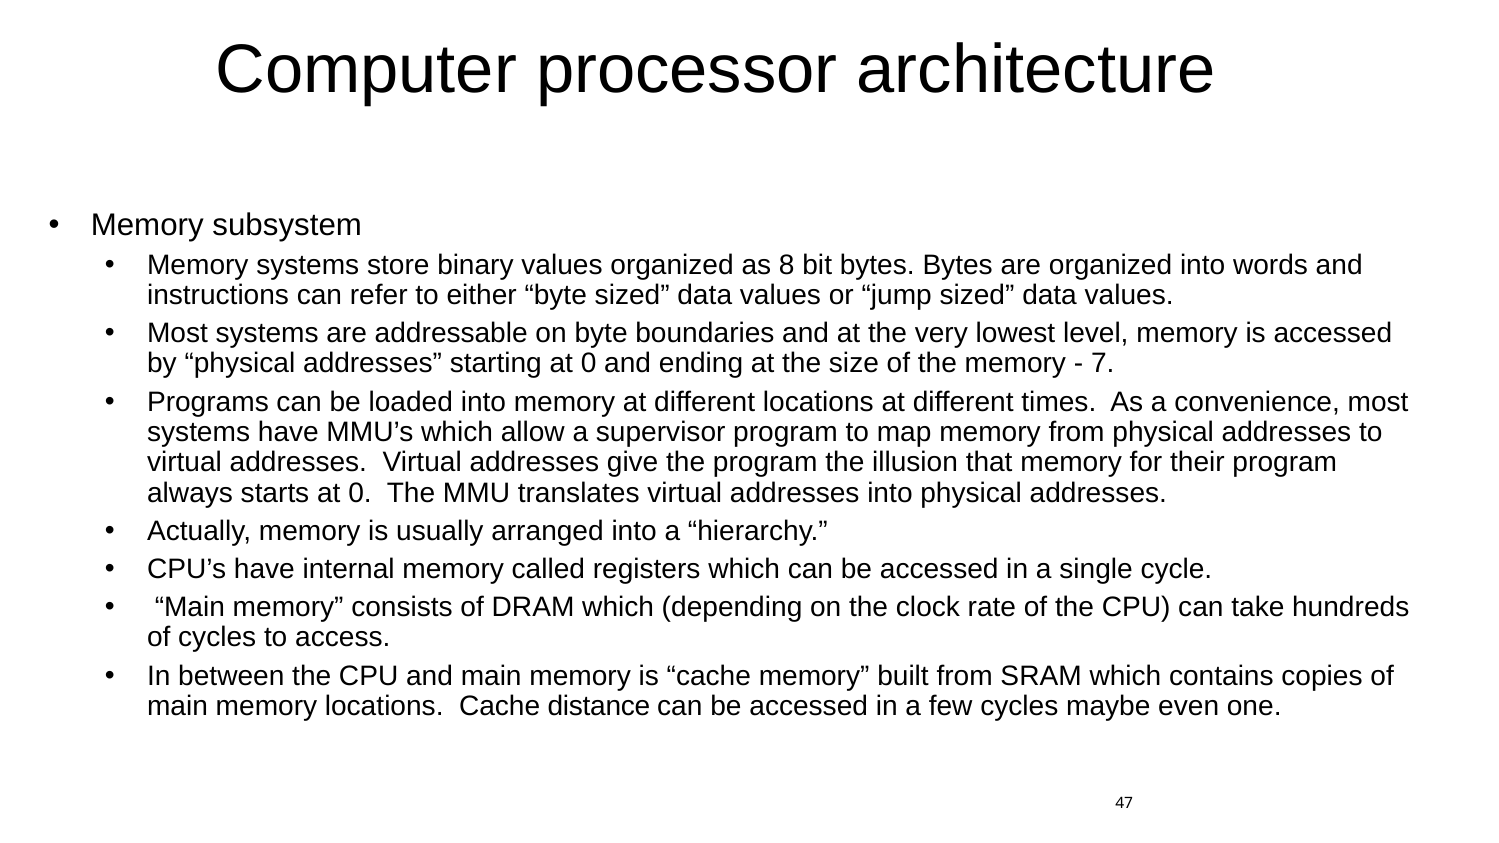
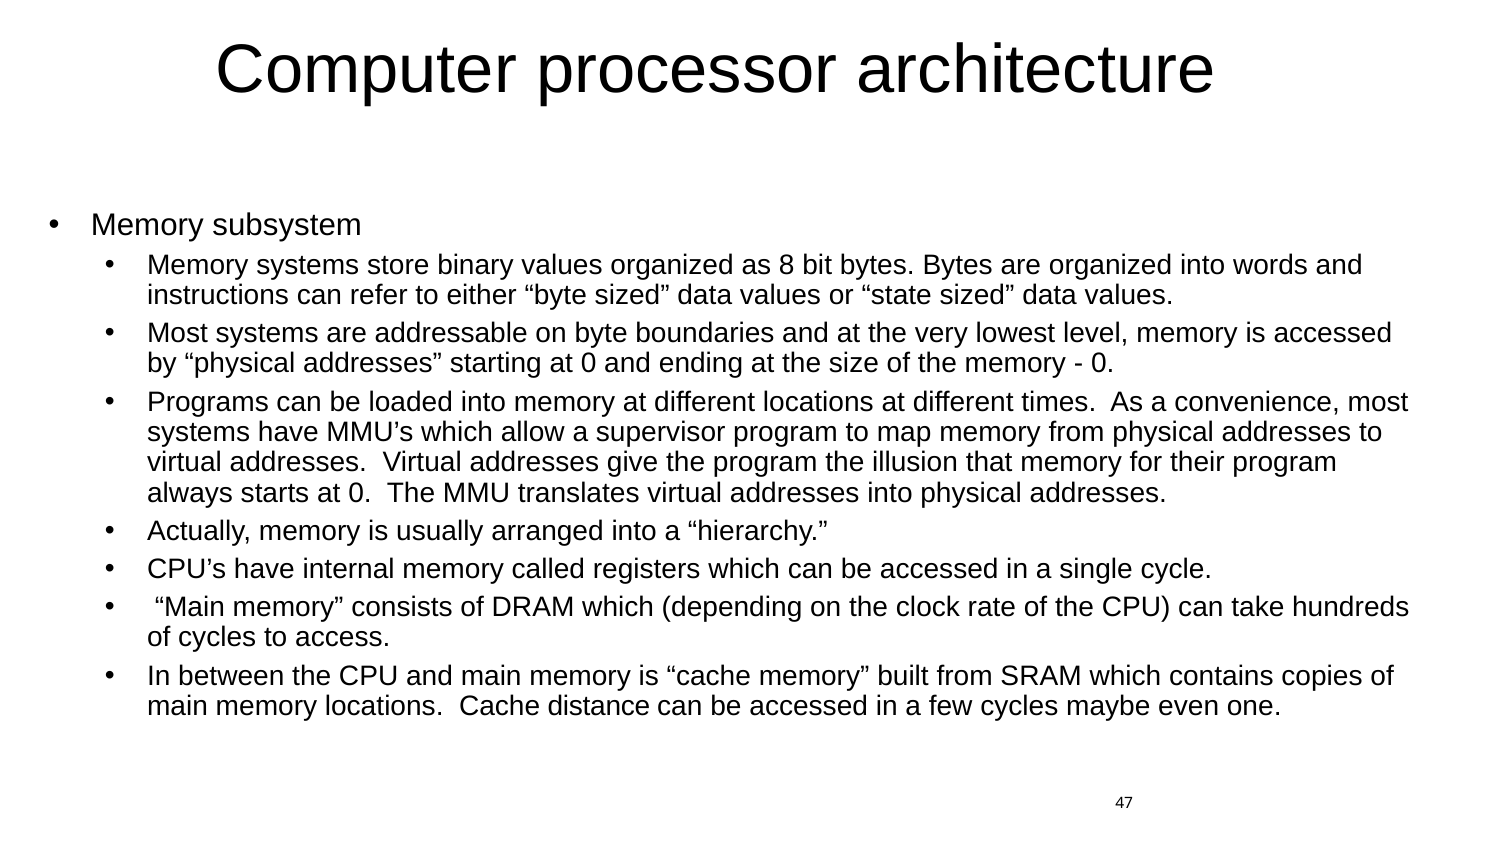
jump: jump -> state (897, 295)
7: 7 -> 0 (1103, 364)
